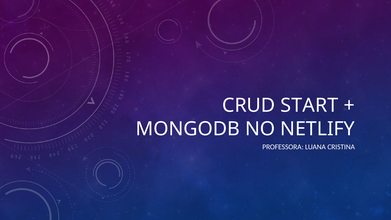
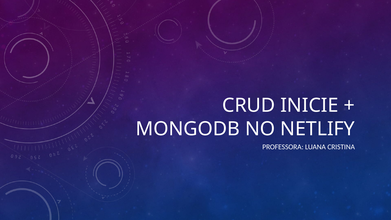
START: START -> INICIE (309, 105)
